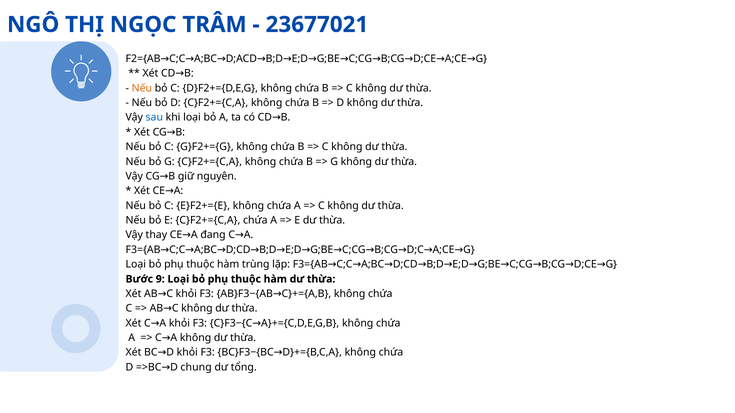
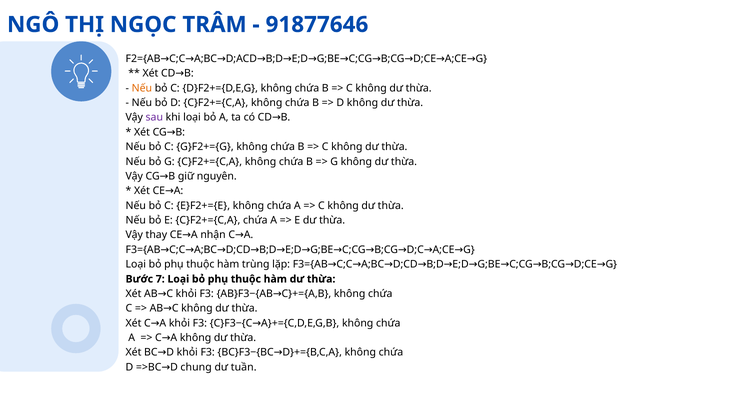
23677021: 23677021 -> 91877646 (317, 25)
sau colour: blue -> purple (154, 118)
đang: đang -> nhận (213, 235)
9: 9 -> 7 (160, 279)
tổng: tổng -> tuần (244, 368)
